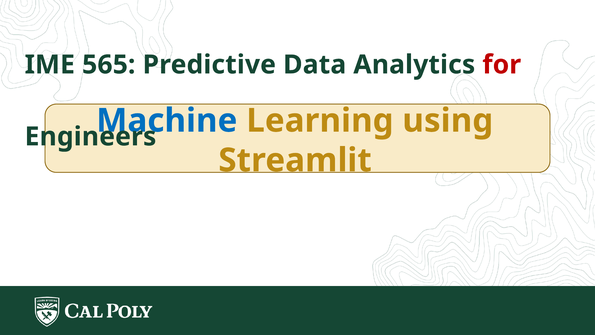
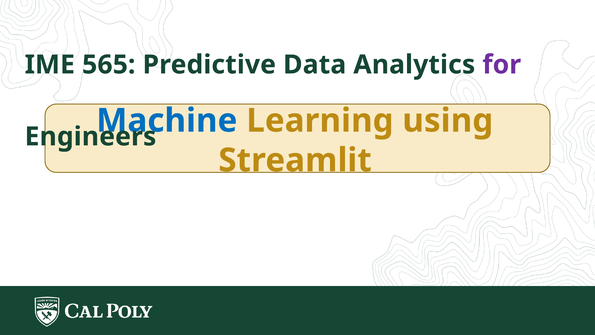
for colour: red -> purple (502, 65)
